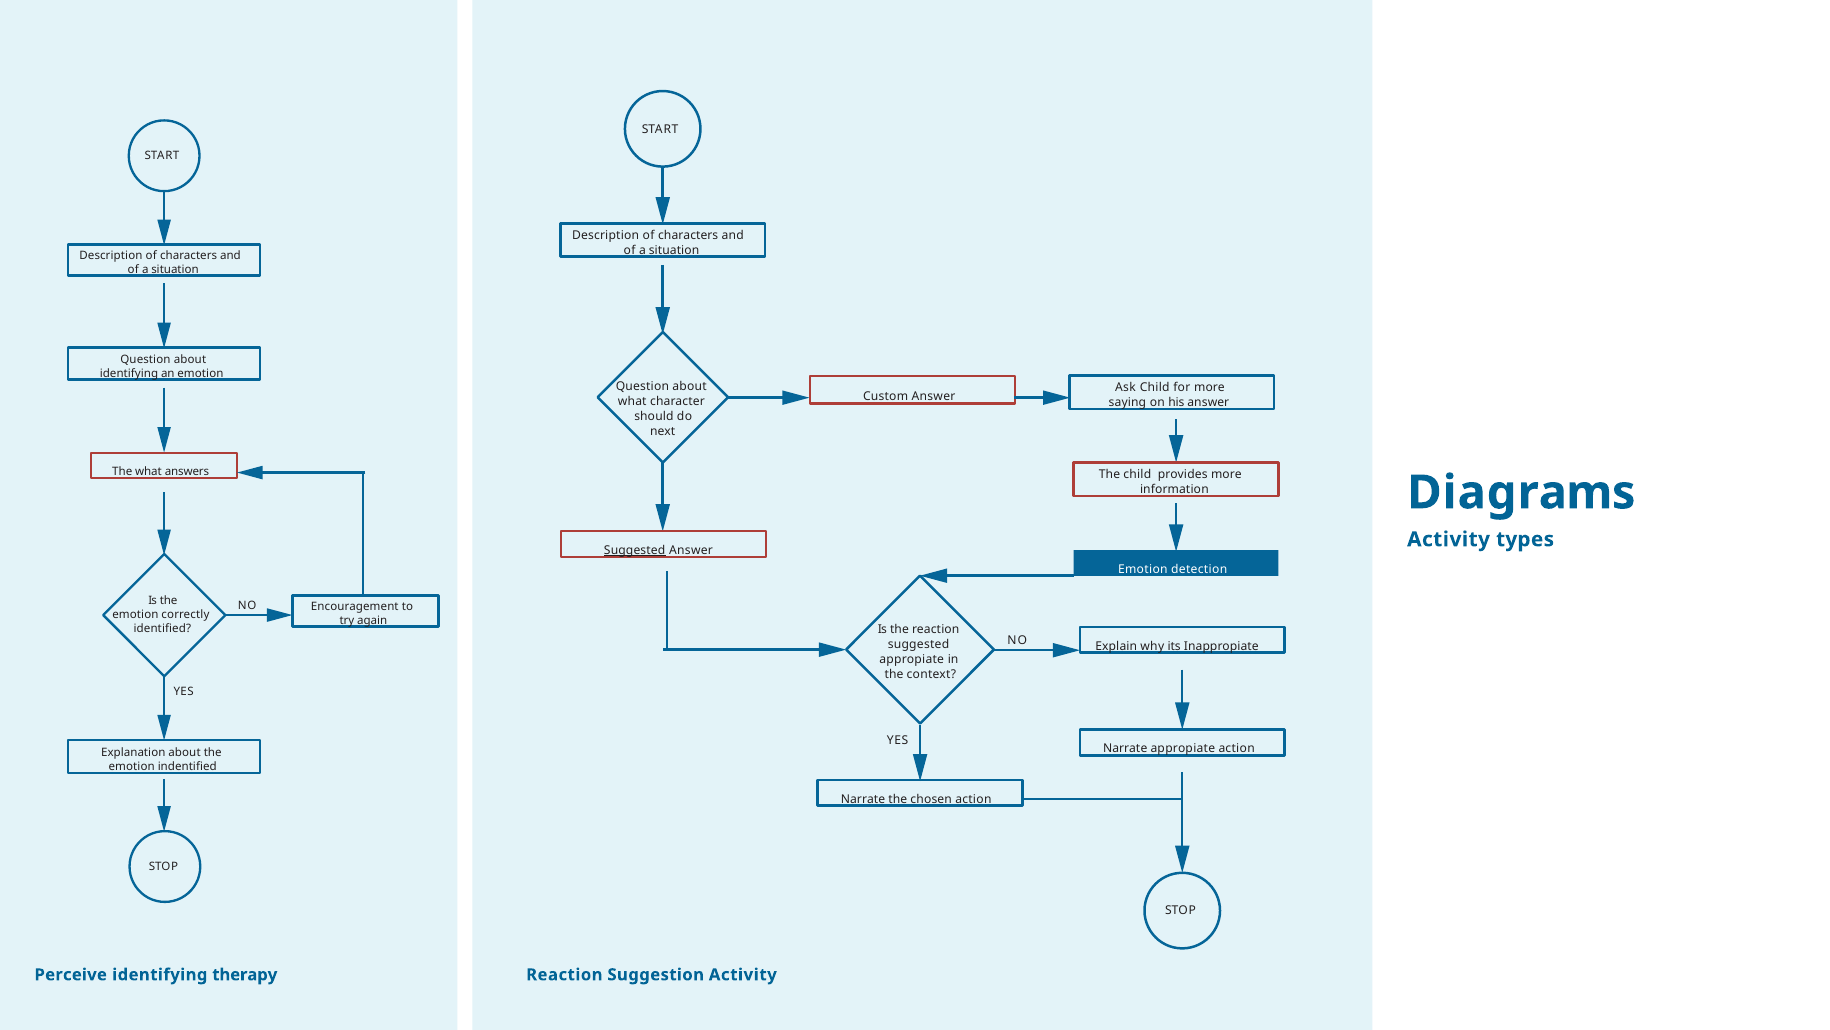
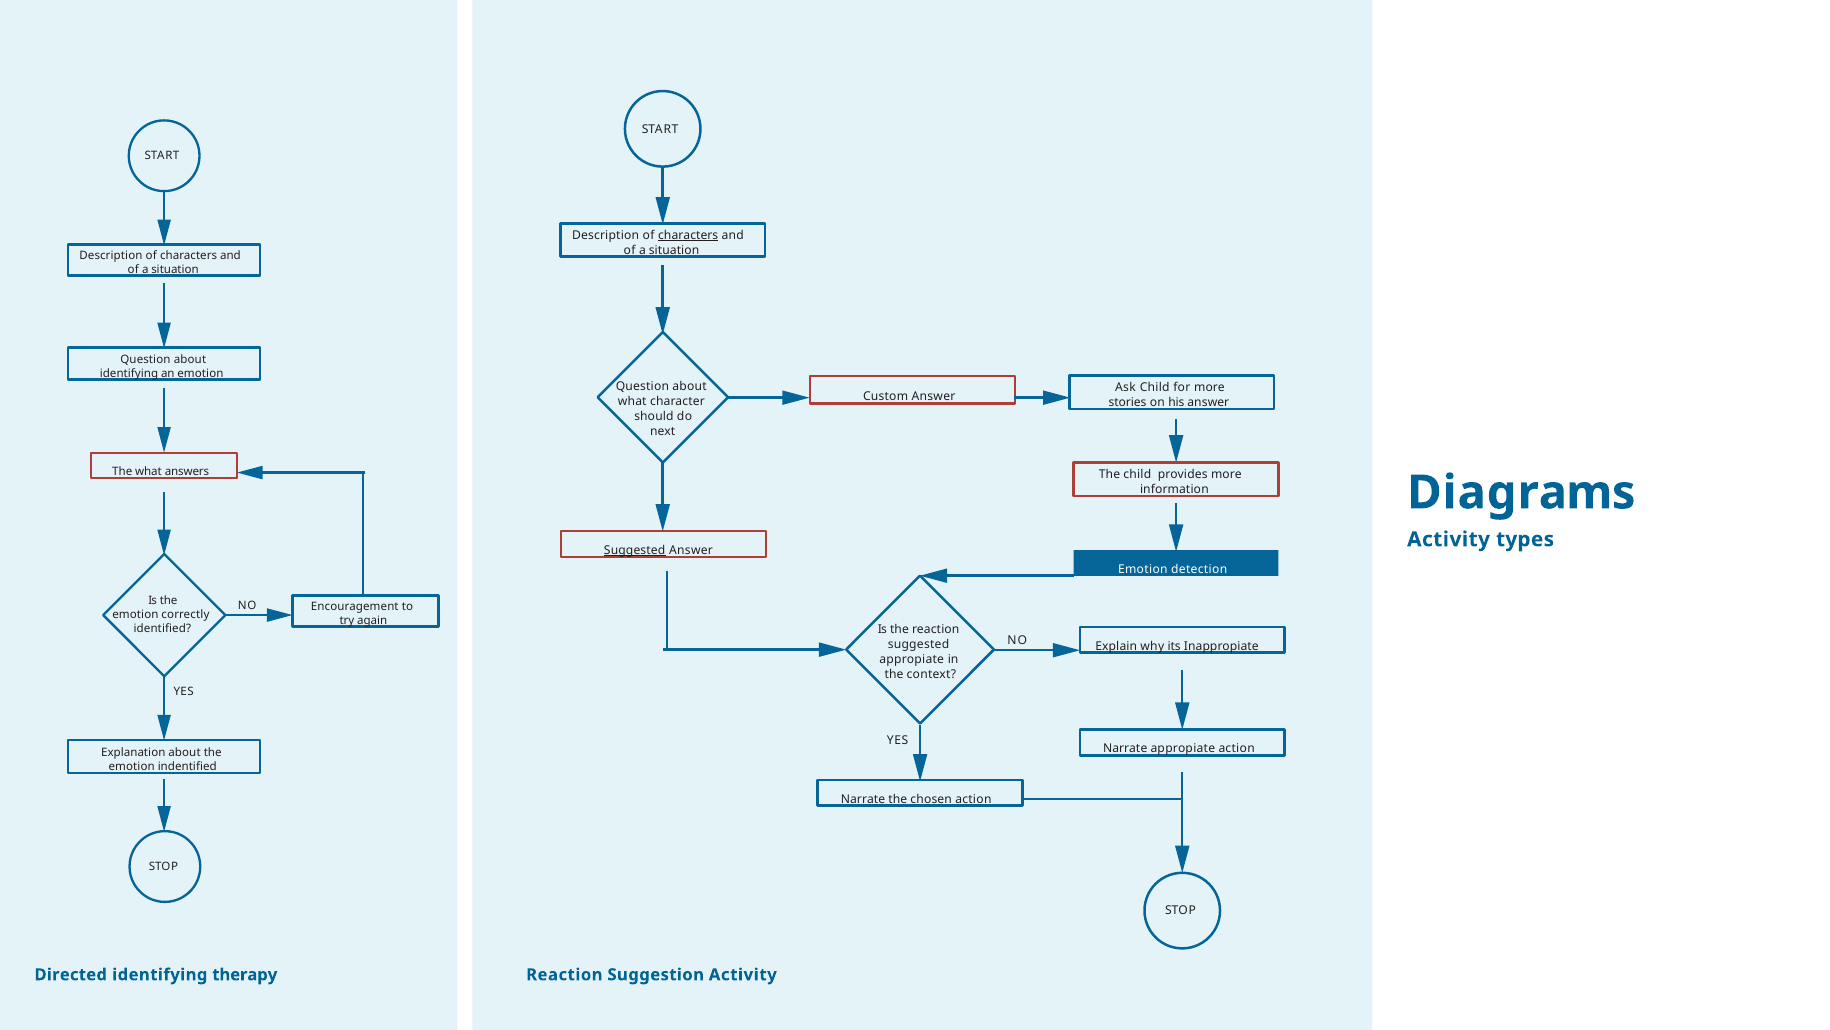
characters underline: none -> present (688, 235)
saying: saying -> stories (1128, 402)
Perceive: Perceive -> Directed (71, 974)
